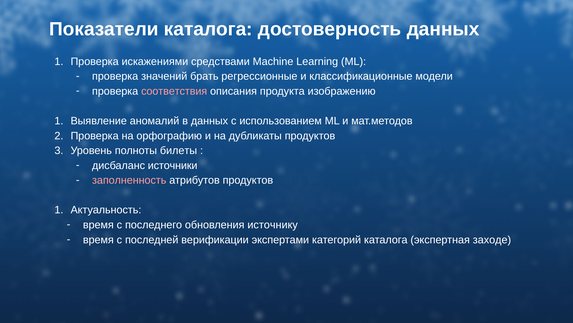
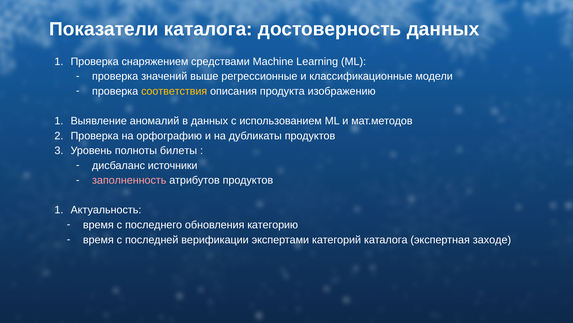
искажениями: искажениями -> снаряжением (155, 61)
брать: брать -> выше (204, 76)
соответствия colour: pink -> yellow (174, 91)
источнику: источнику -> категорию (273, 224)
